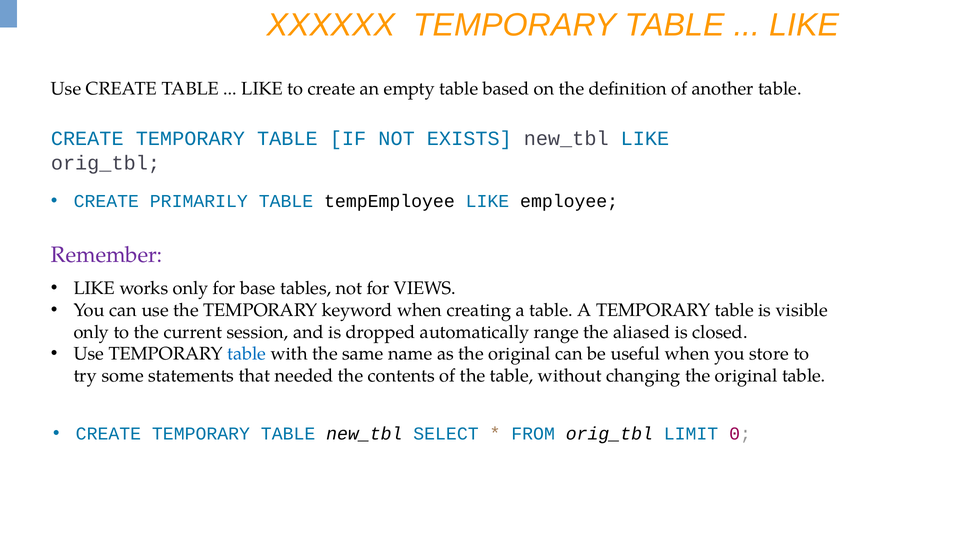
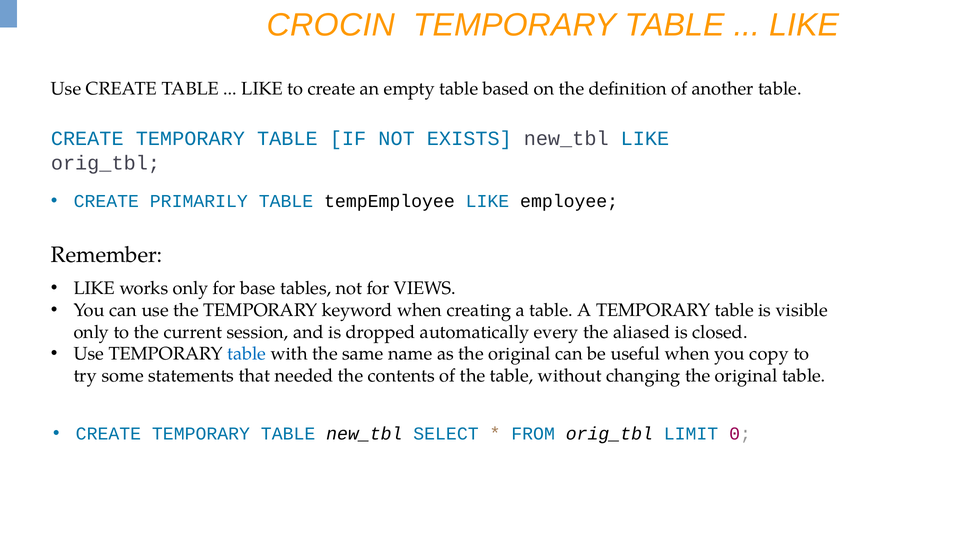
XXXXXX: XXXXXX -> CROCIN (331, 25)
Remember colour: purple -> black (107, 255)
range: range -> every (556, 332)
store: store -> copy (769, 354)
